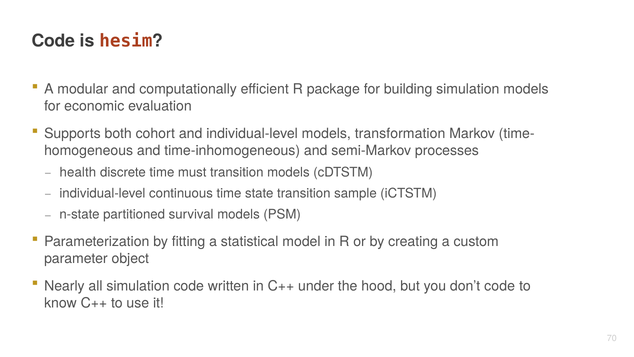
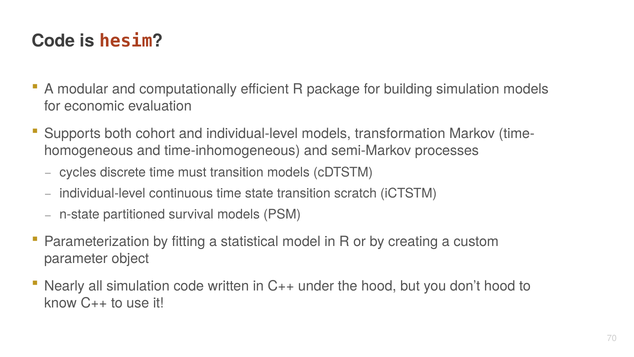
health: health -> cycles (78, 172)
sample: sample -> scratch (355, 193)
don’t code: code -> hood (500, 286)
